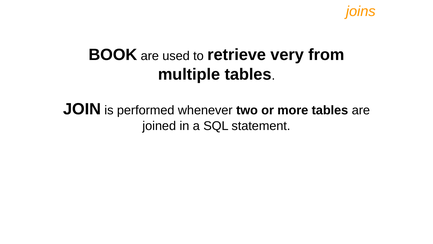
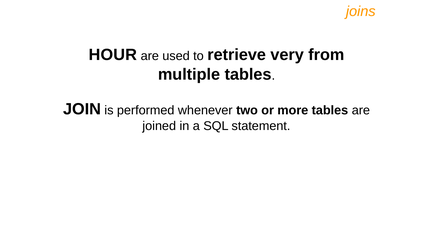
BOOK: BOOK -> HOUR (113, 55)
